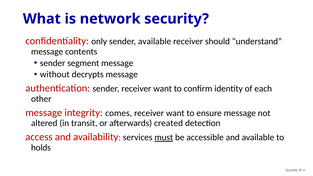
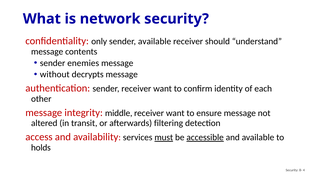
segment: segment -> enemies (83, 63)
comes: comes -> middle (119, 113)
created: created -> filtering (169, 123)
accessible underline: none -> present (205, 137)
